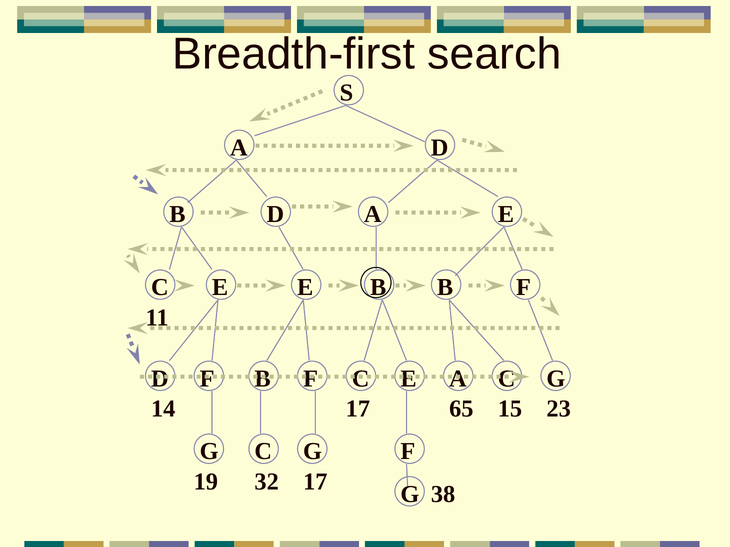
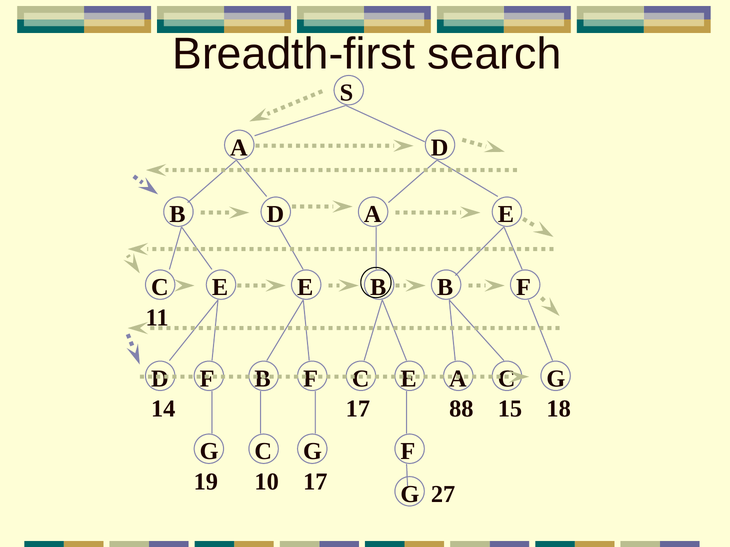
65: 65 -> 88 (461, 409)
23: 23 -> 18 (559, 409)
32: 32 -> 10 (267, 482)
38: 38 -> 27 (443, 494)
